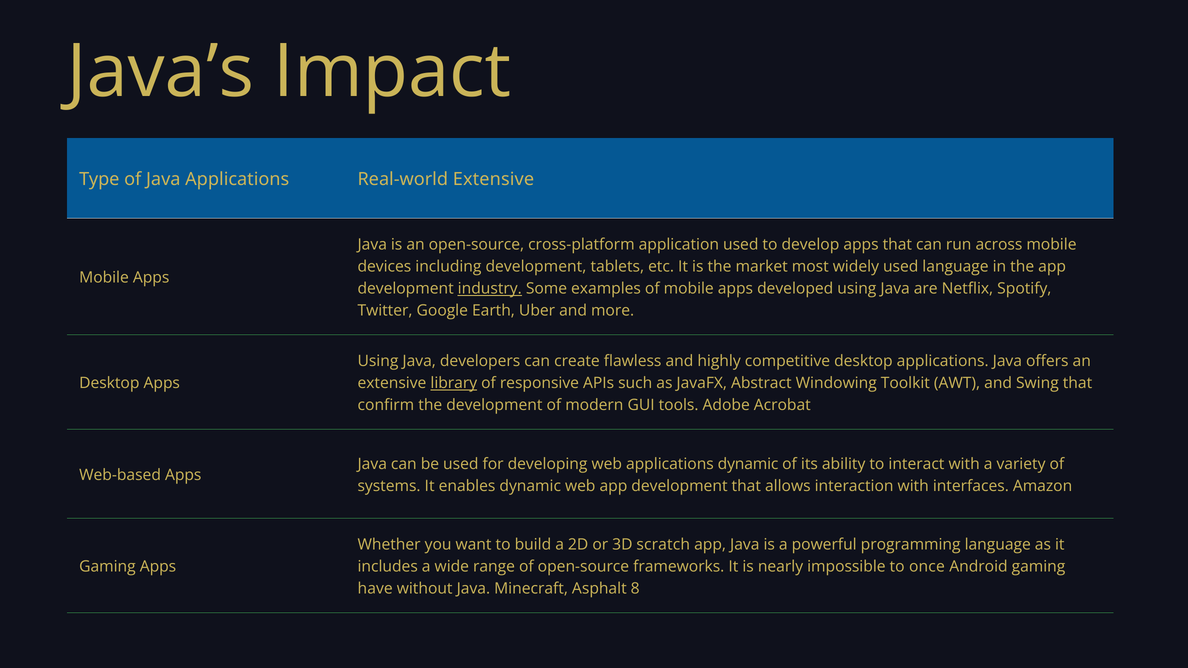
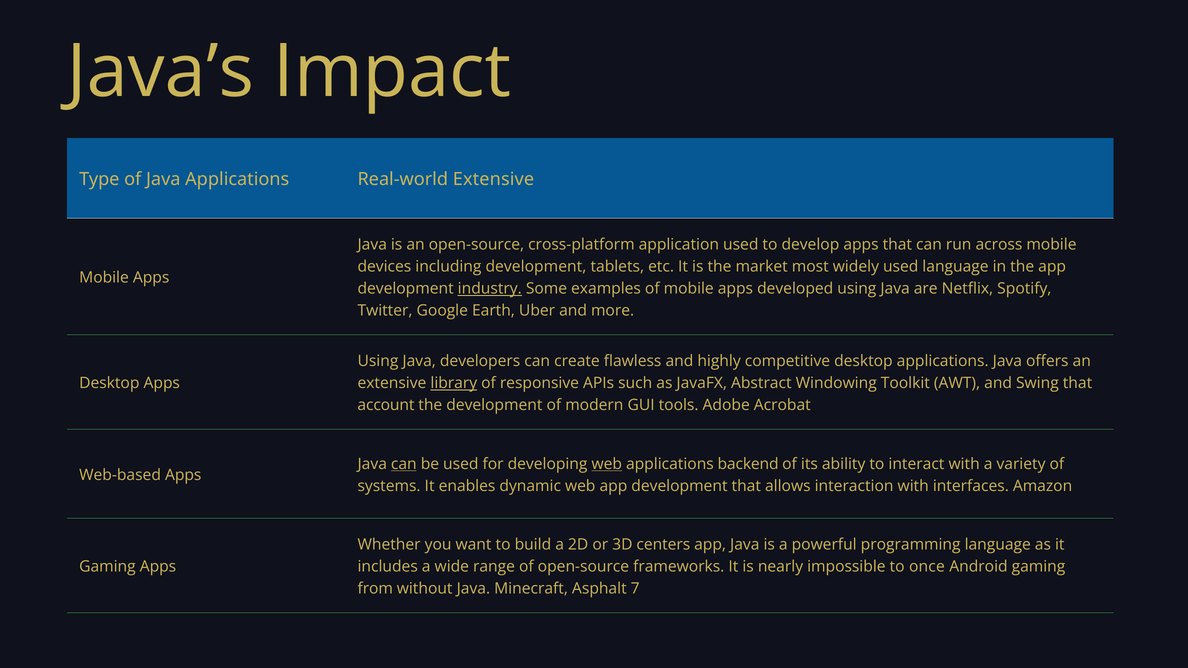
confirm: confirm -> account (386, 405)
can underline: none -> present (404, 464)
web underline: none -> present (607, 464)
applications dynamic: dynamic -> backend (748, 464)
scratch: scratch -> centers (663, 545)
have: have -> from (375, 589)
8: 8 -> 7 (635, 589)
